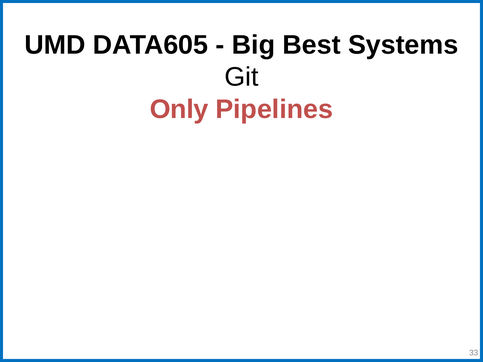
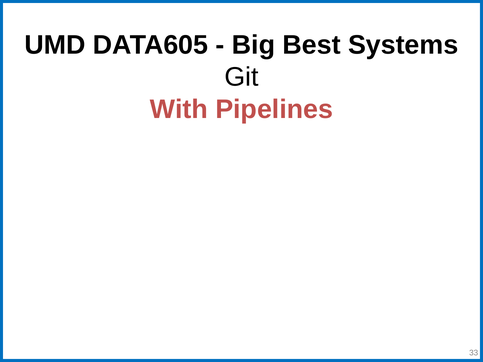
Only: Only -> With (179, 109)
